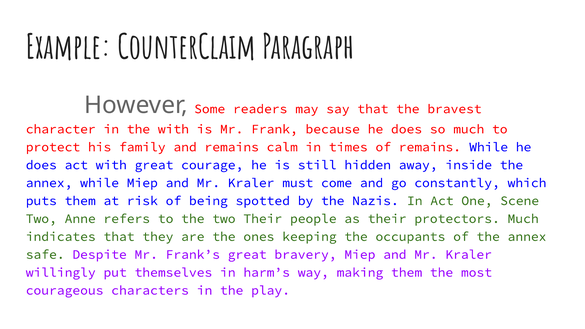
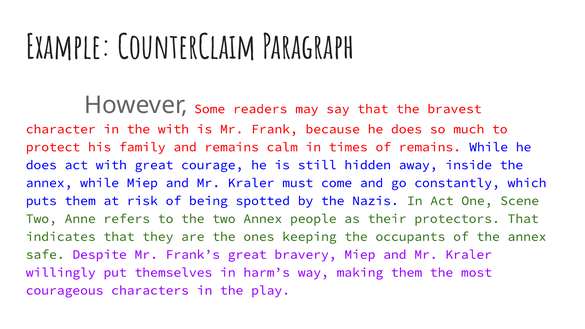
two Their: Their -> Annex (263, 219)
protectors Much: Much -> That (523, 219)
